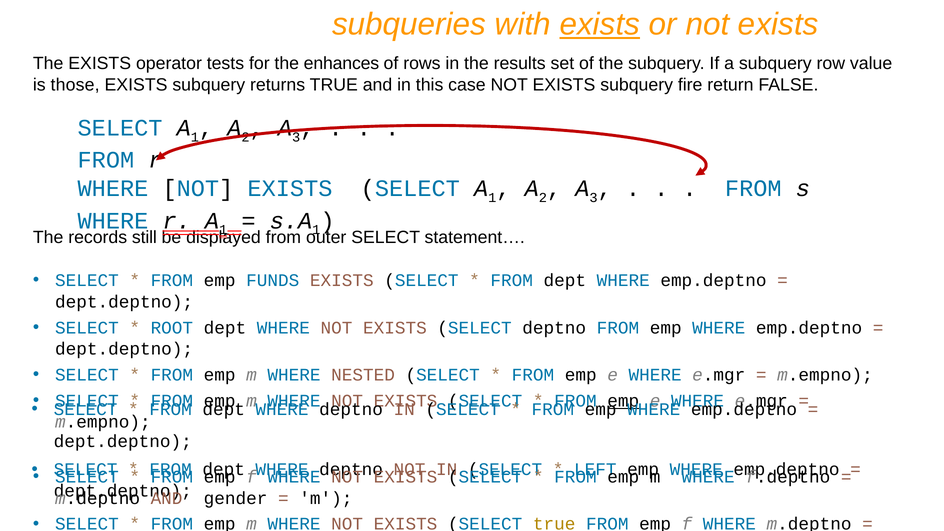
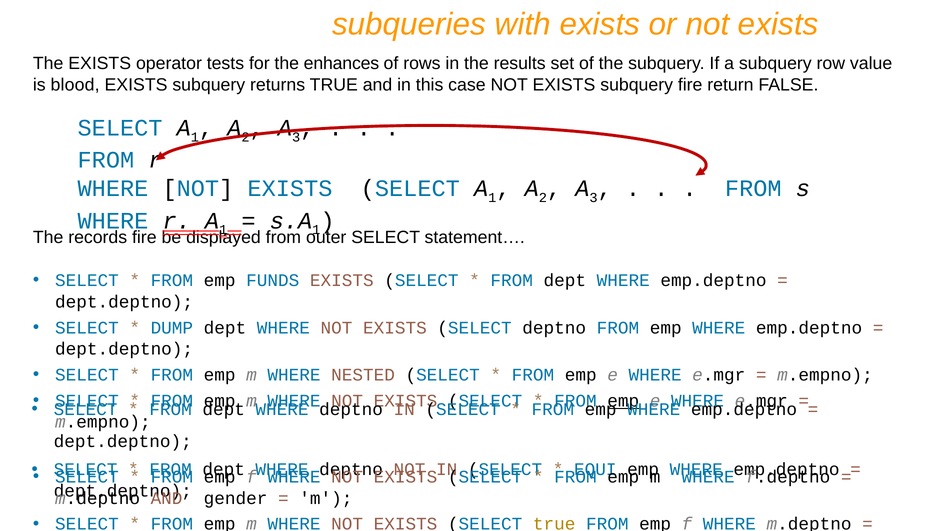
exists underline: present -> none (600, 25)
those: those -> blood (75, 85)
records still: still -> fire (144, 237)
ROOT: ROOT -> DUMP (172, 328)
LEFT: LEFT -> EQUI (595, 470)
